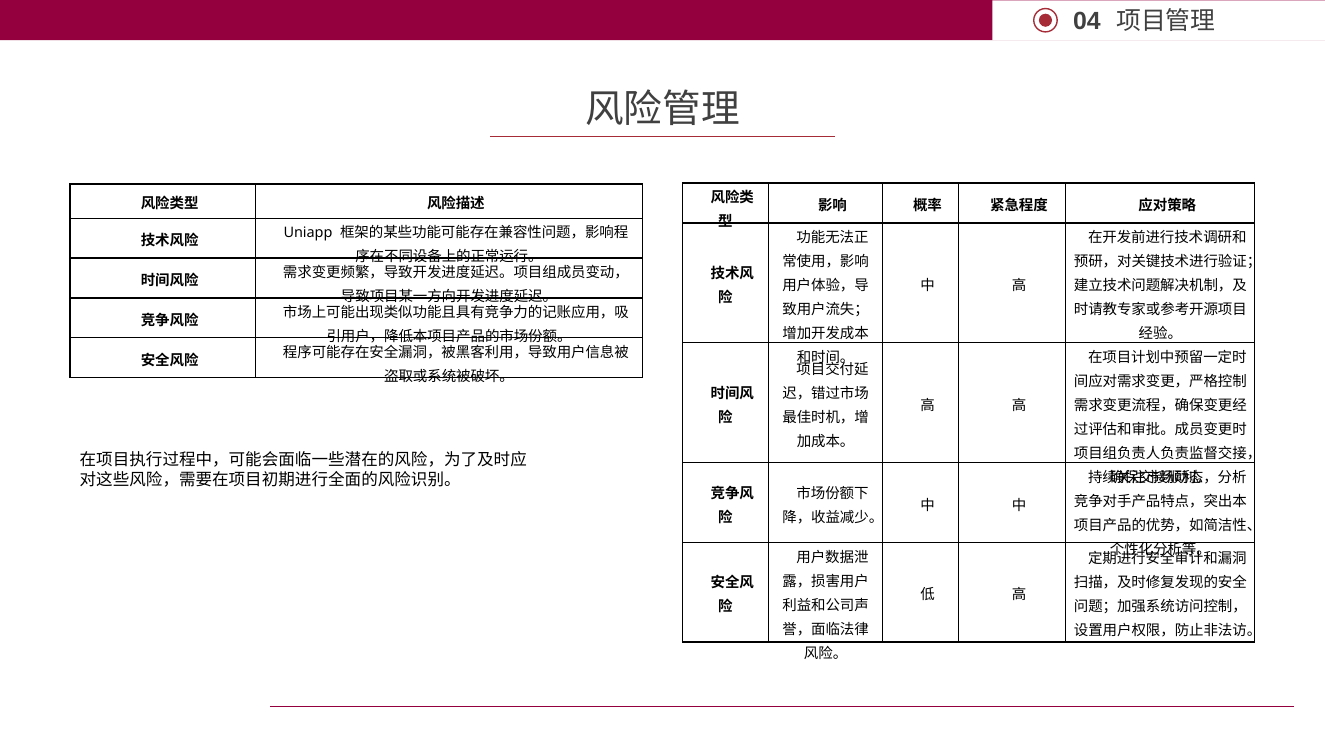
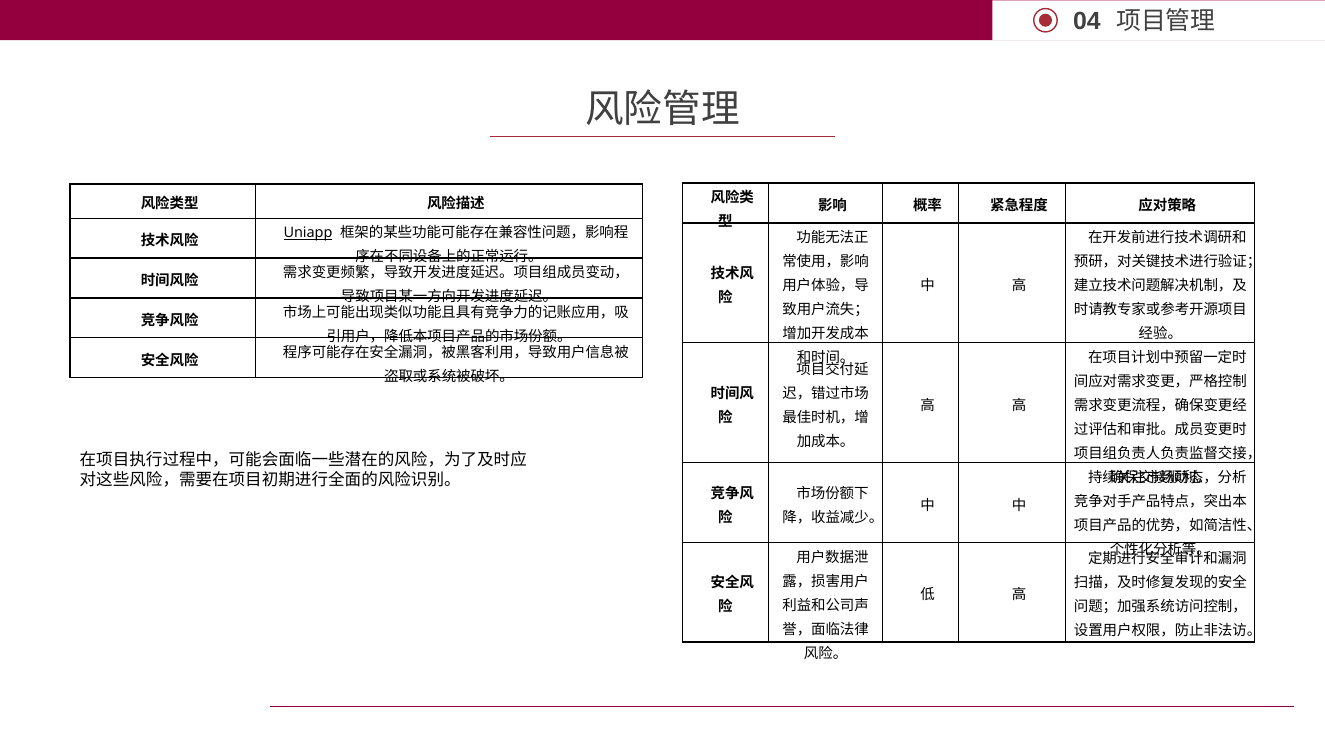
Uniapp underline: none -> present (308, 233)
